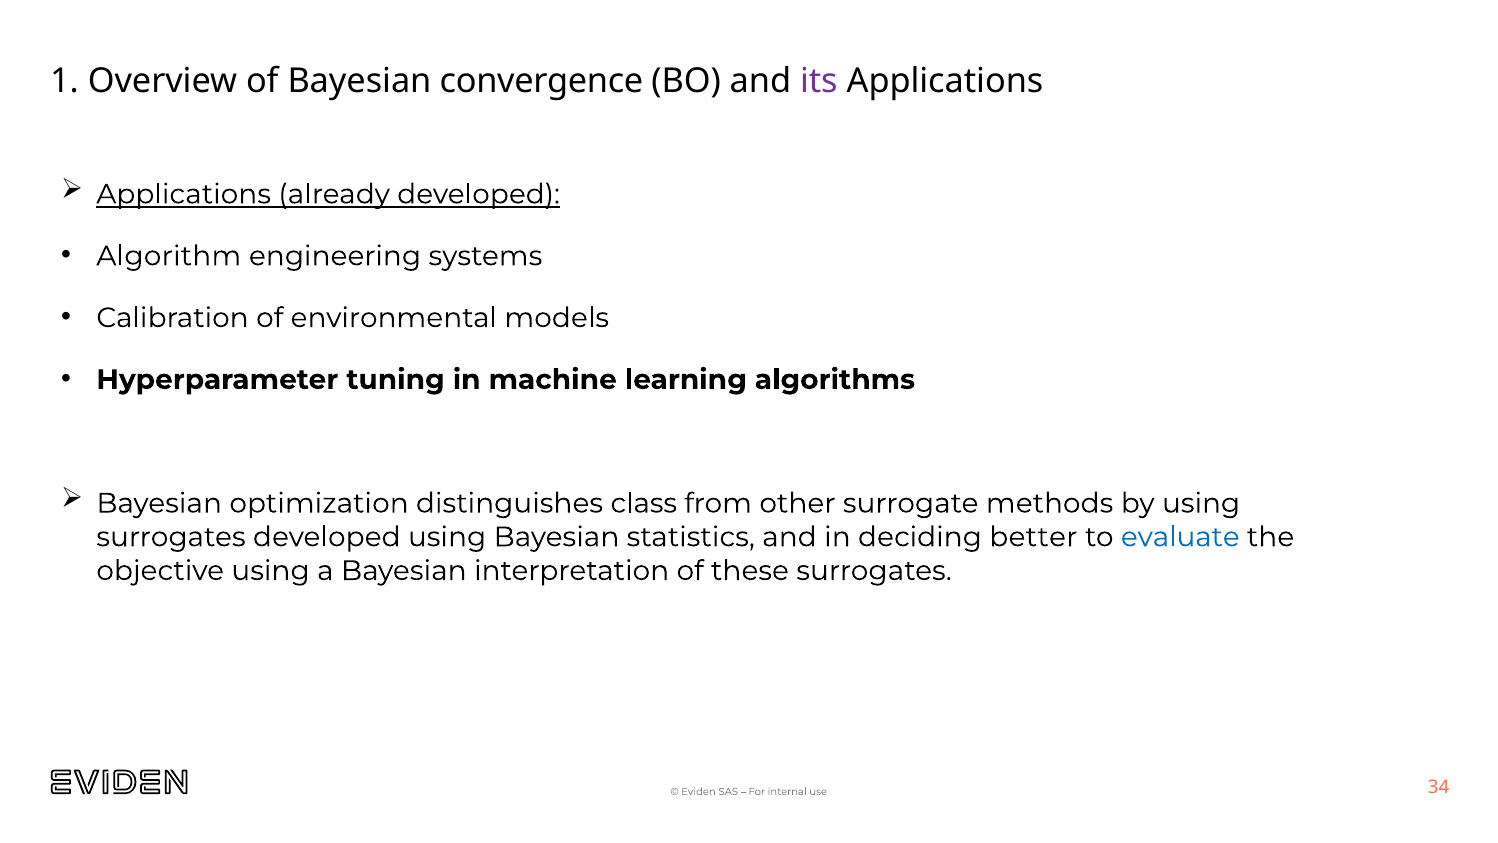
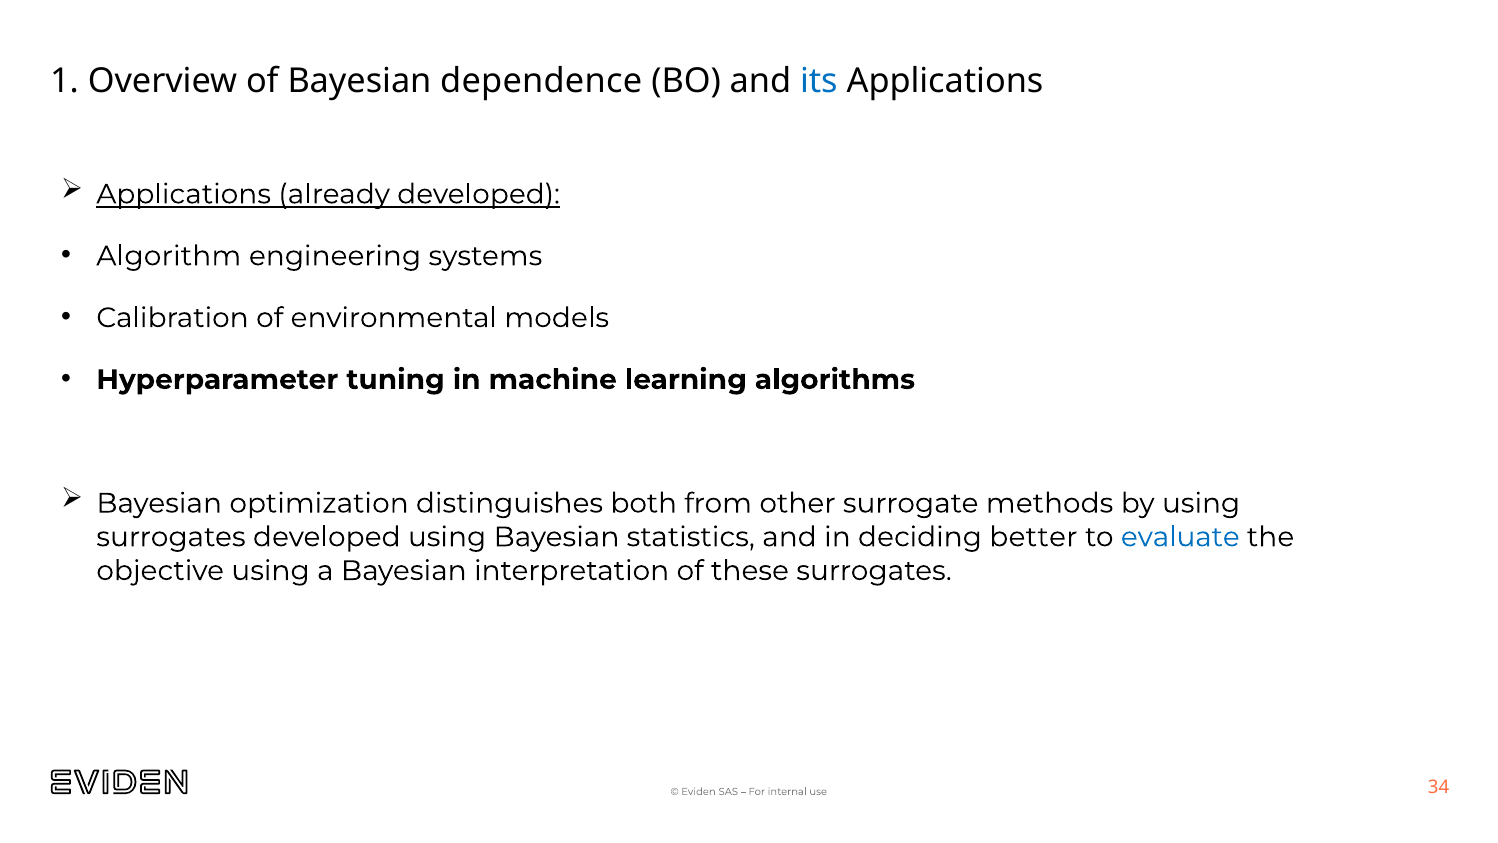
convergence: convergence -> dependence (541, 81)
its colour: purple -> blue (819, 81)
class: class -> both (644, 503)
